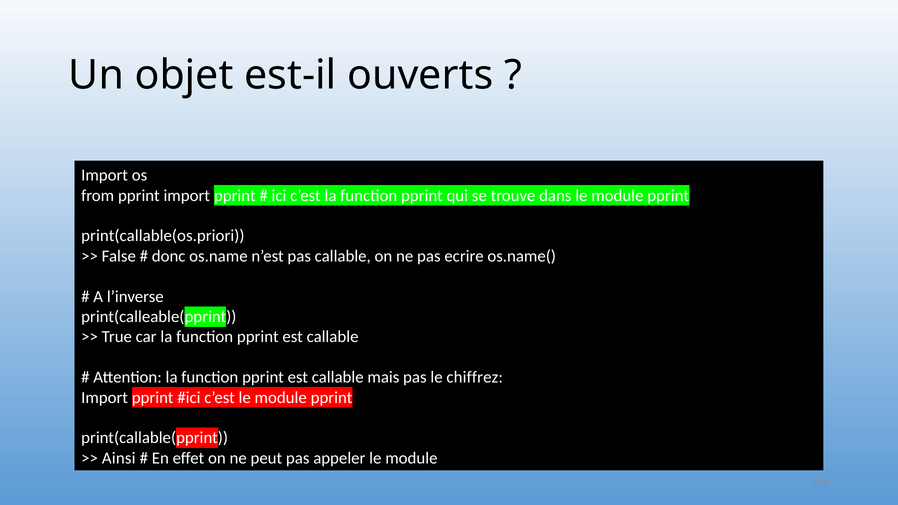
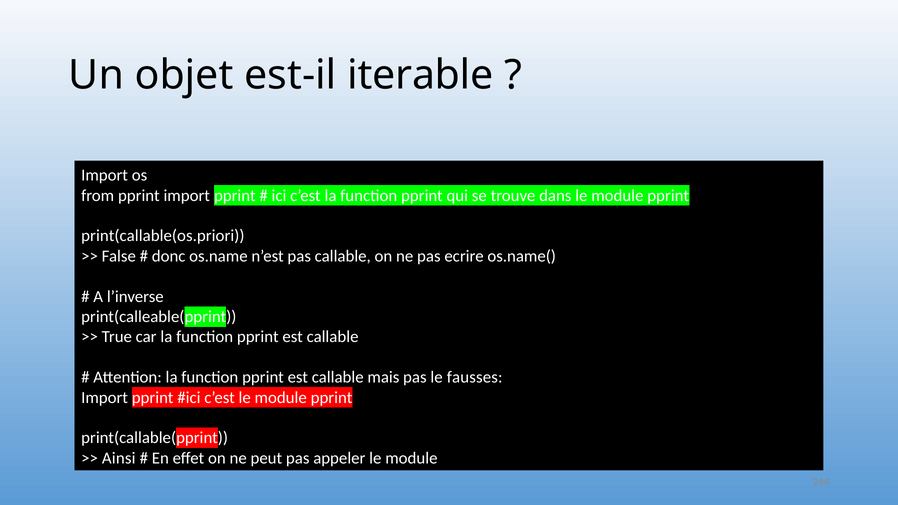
ouverts: ouverts -> iterable (420, 75)
chiffrez: chiffrez -> fausses (475, 377)
